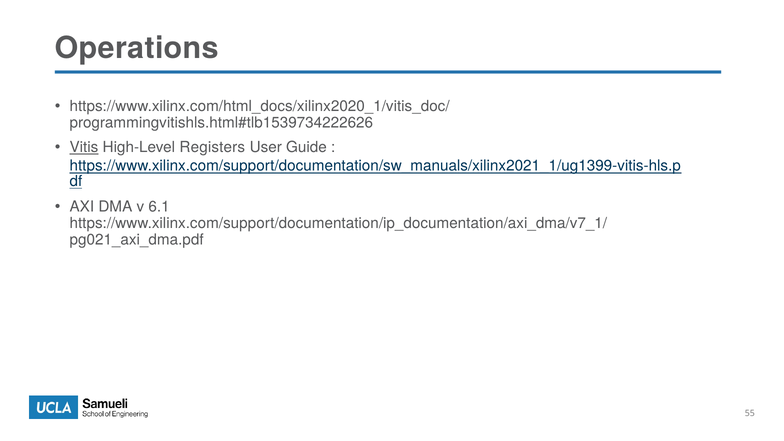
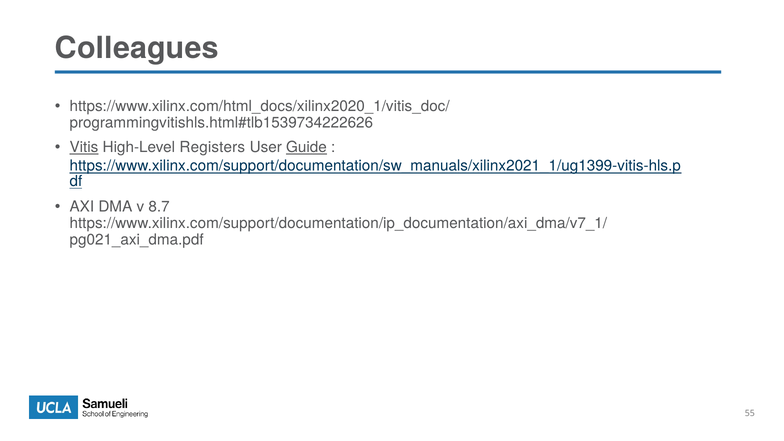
Operations: Operations -> Colleagues (137, 48)
Guide underline: none -> present (306, 147)
6.1: 6.1 -> 8.7 (159, 207)
